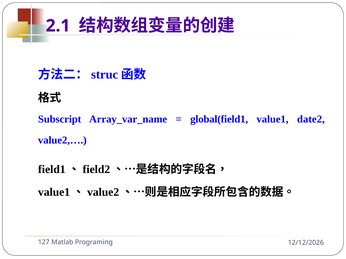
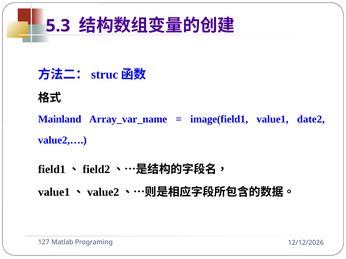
2.1: 2.1 -> 5.3 (58, 26)
Subscript: Subscript -> Mainland (60, 119)
global(field1: global(field1 -> image(field1 (219, 119)
